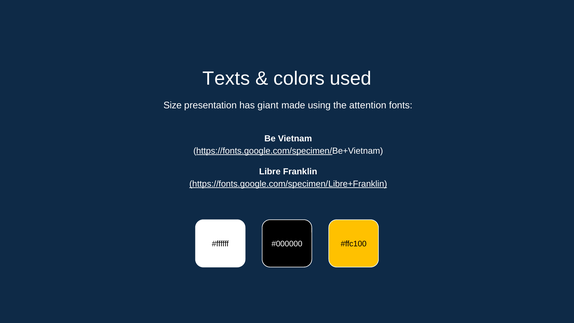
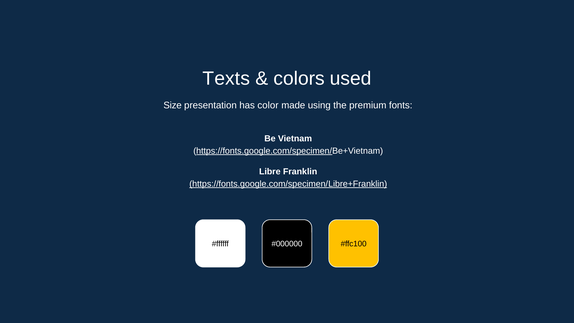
giant: giant -> color (268, 105)
attention: attention -> premium (368, 105)
